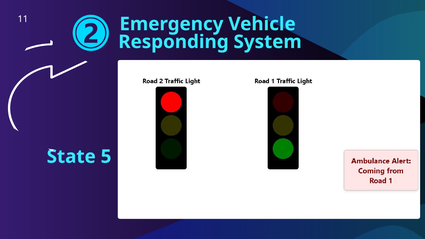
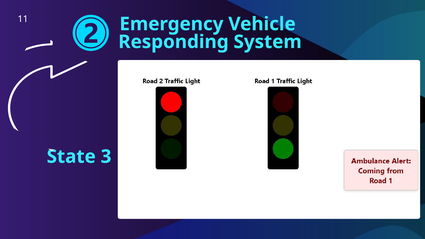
5: 5 -> 3 (106, 157)
